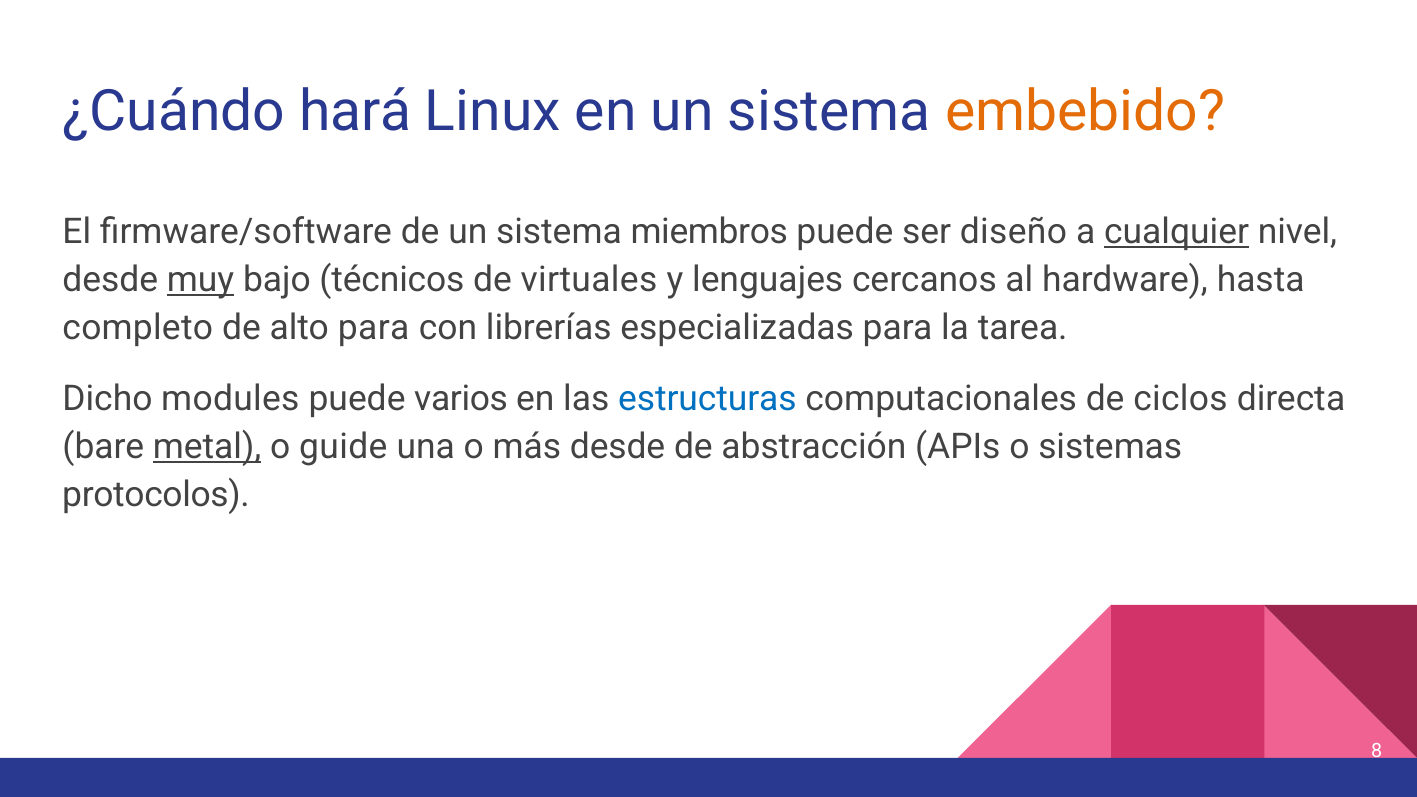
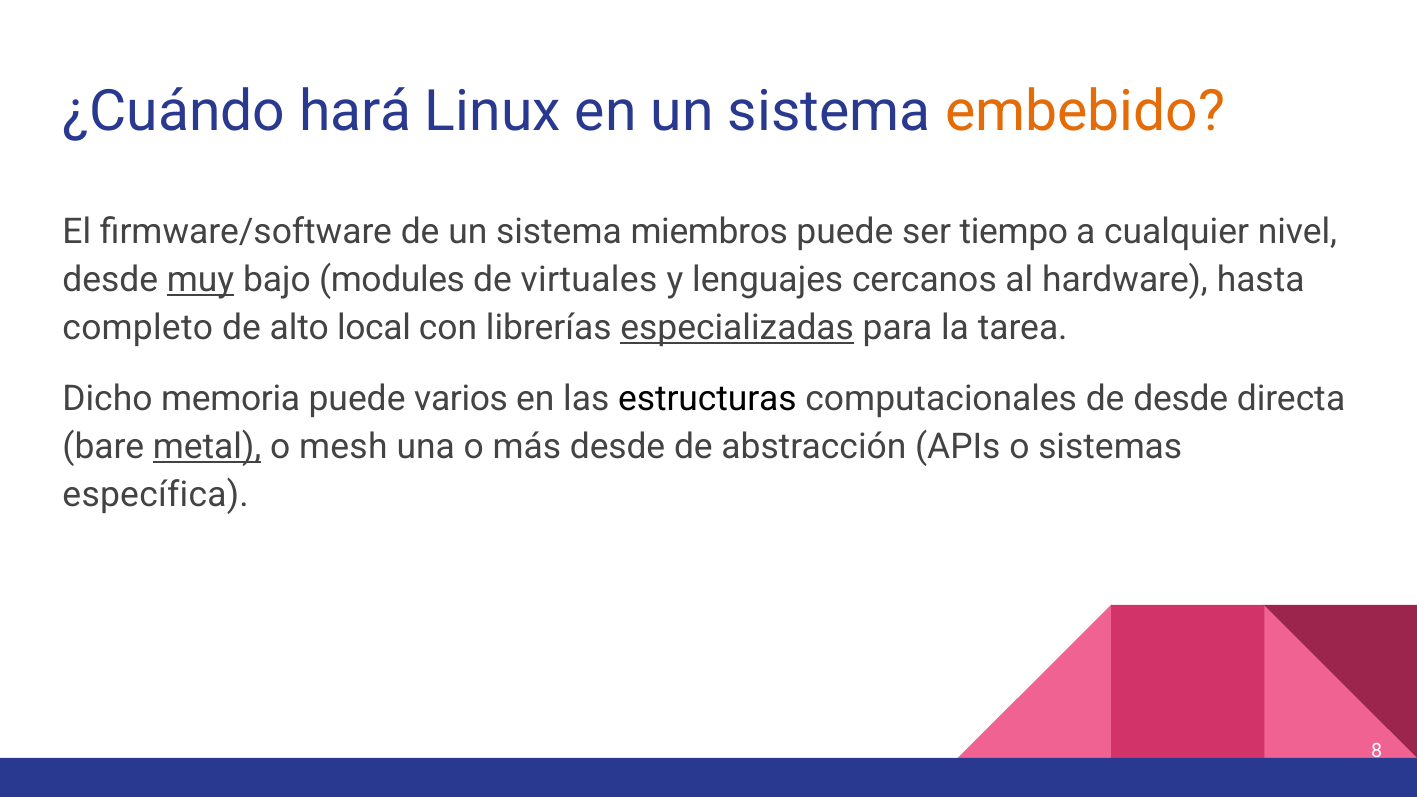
diseño: diseño -> tiempo (1014, 232)
cualquier underline: present -> none (1177, 232)
técnicos: técnicos -> modules (392, 280)
alto para: para -> local (374, 328)
especializadas underline: none -> present (737, 328)
modules: modules -> memoria (231, 399)
estructuras colour: blue -> black (707, 399)
de ciclos: ciclos -> desde (1181, 399)
guide: guide -> mesh (343, 447)
protocolos: protocolos -> específica (156, 494)
